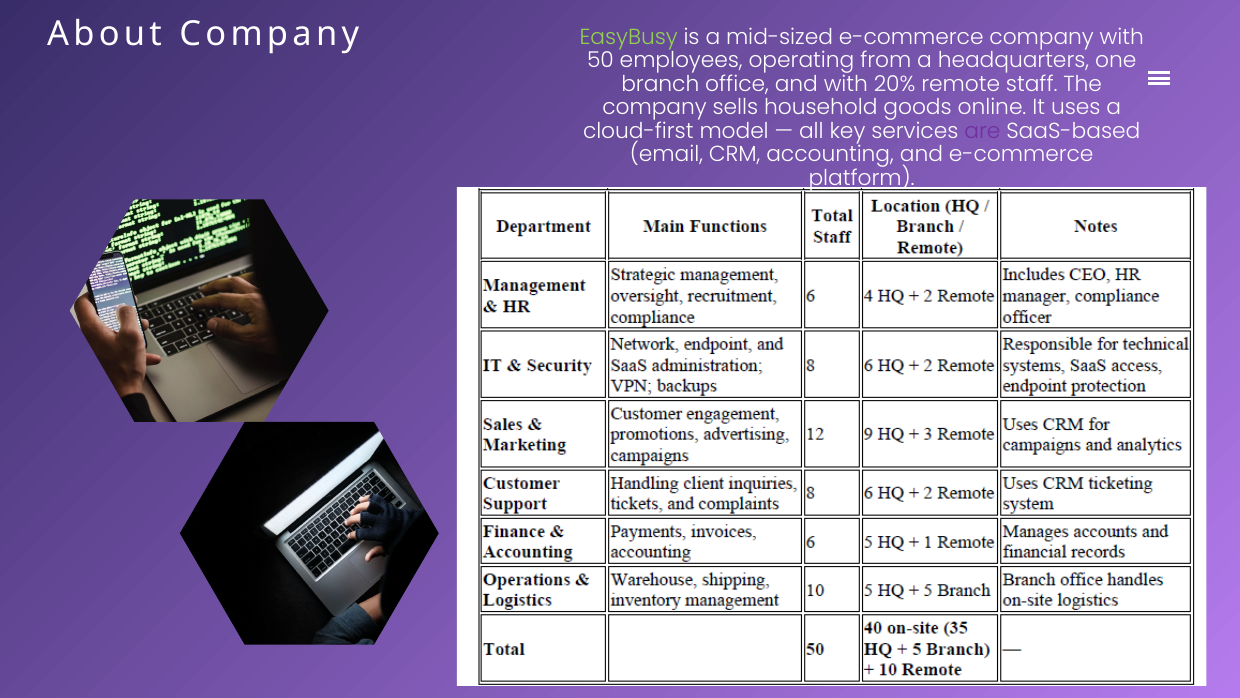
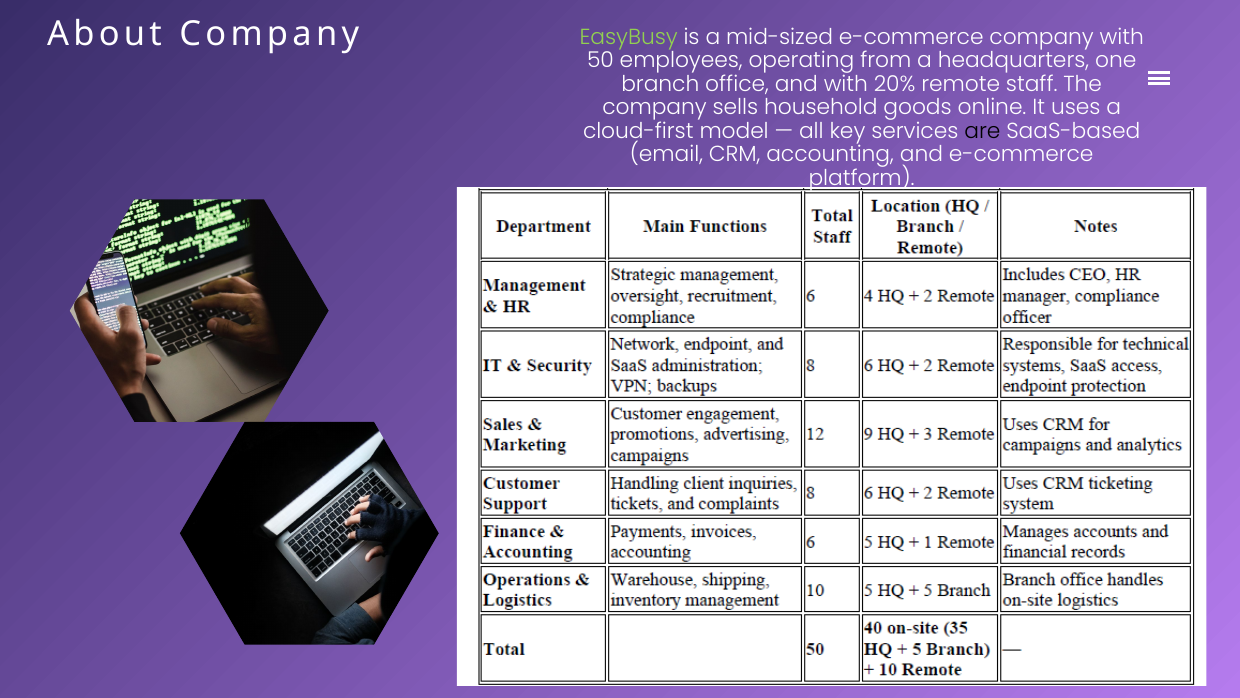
are colour: purple -> black (982, 131)
